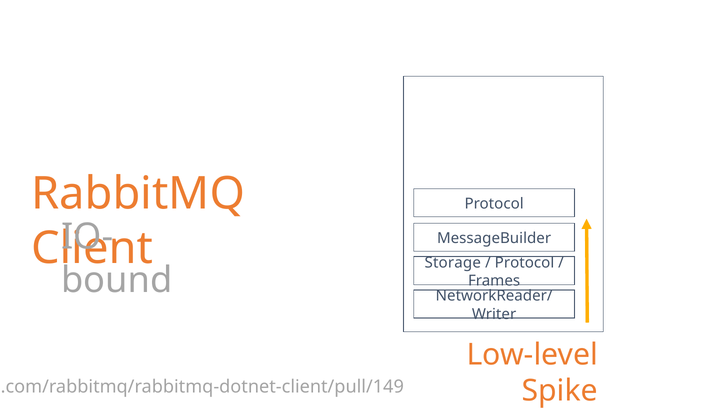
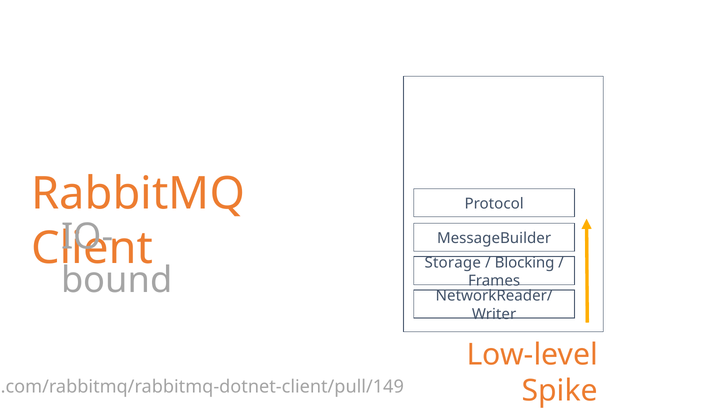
Protocol: Protocol -> Blocking (525, 263)
